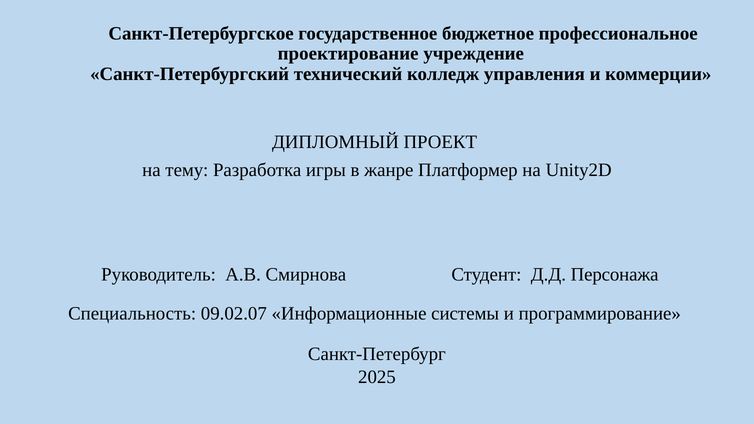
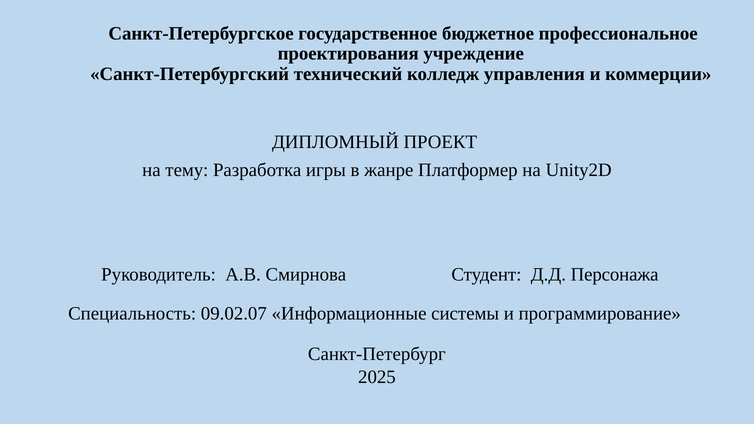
проектирование: проектирование -> проектирования (348, 54)
